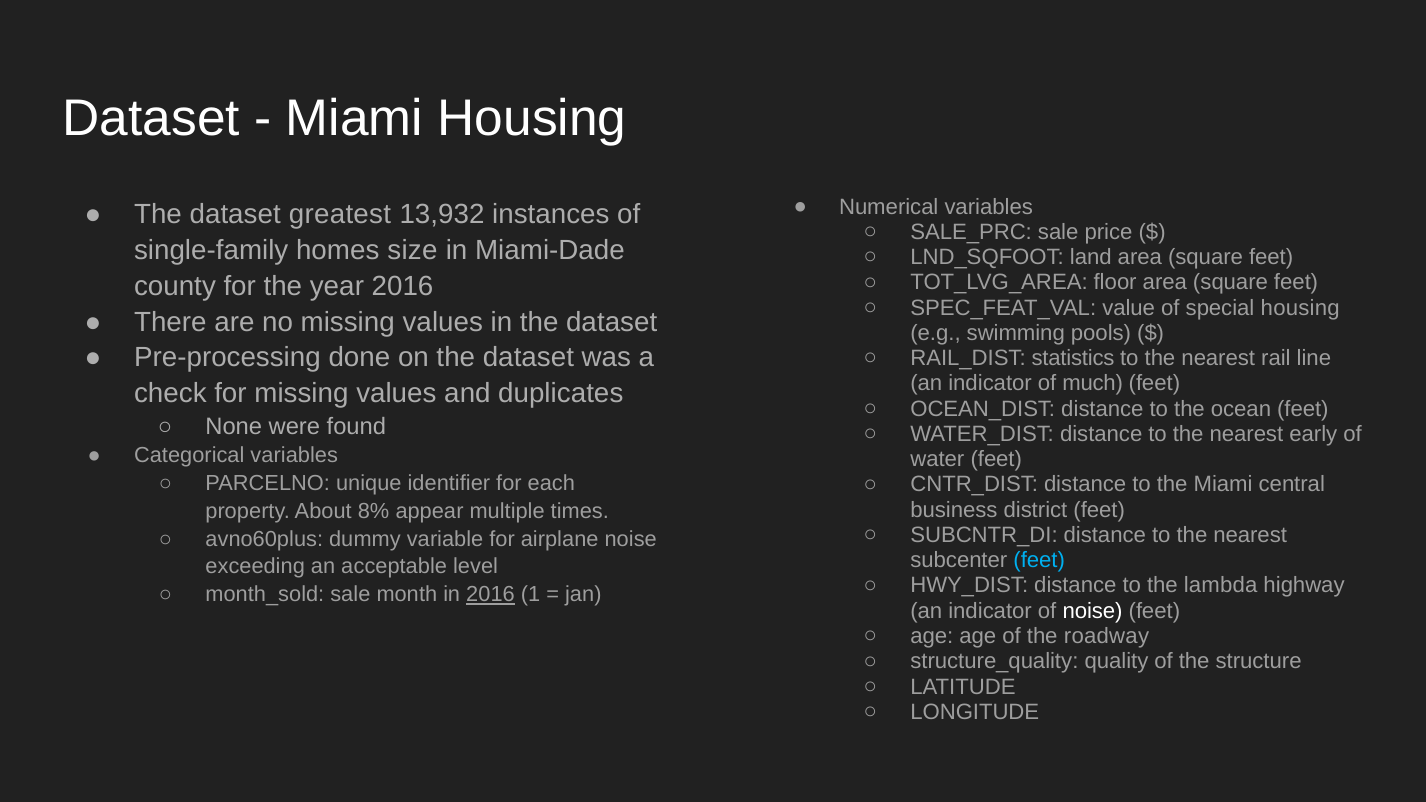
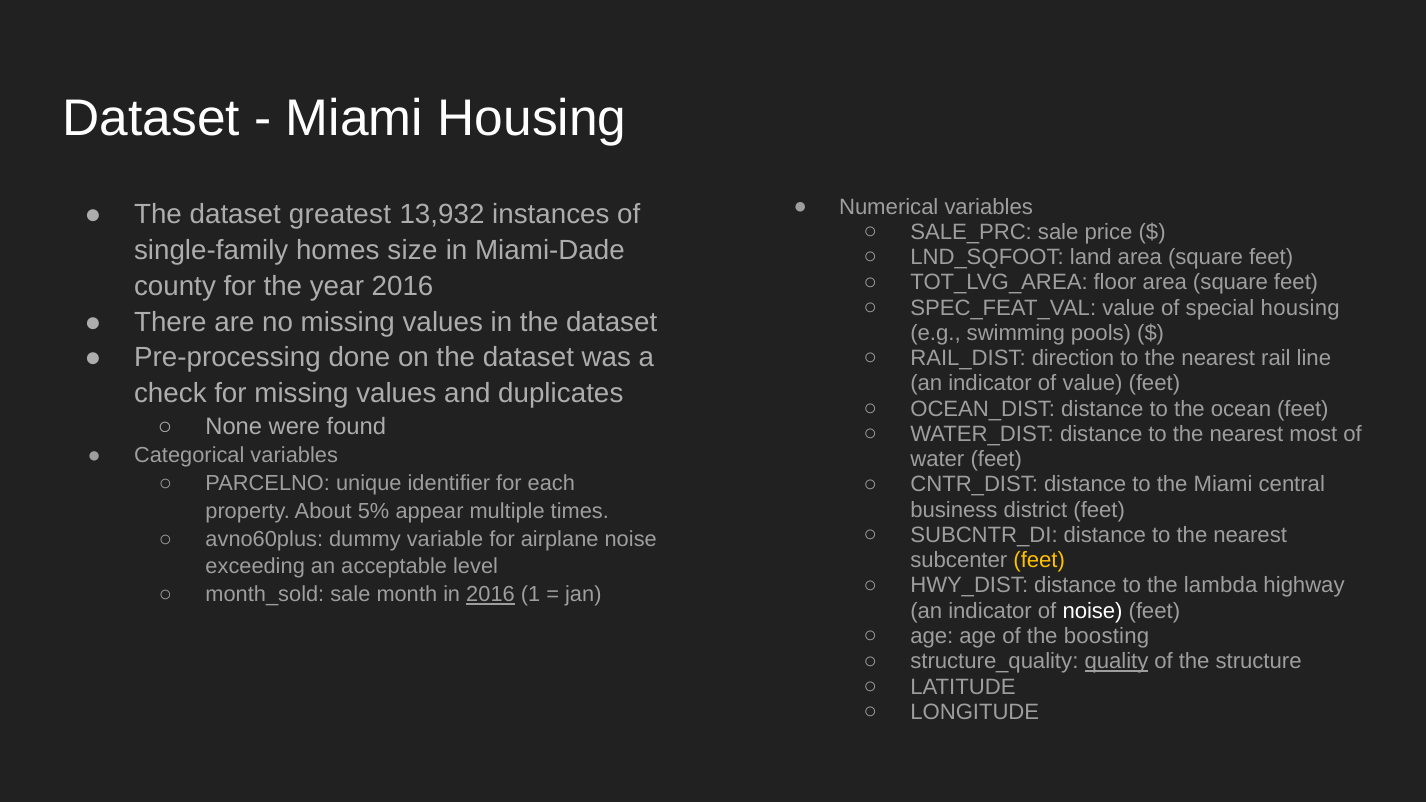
statistics: statistics -> direction (1073, 358)
of much: much -> value (1093, 384)
early: early -> most (1313, 434)
8%: 8% -> 5% (374, 511)
feet colour: light blue -> yellow (1039, 560)
roadway: roadway -> boosting (1107, 636)
quality underline: none -> present (1116, 662)
